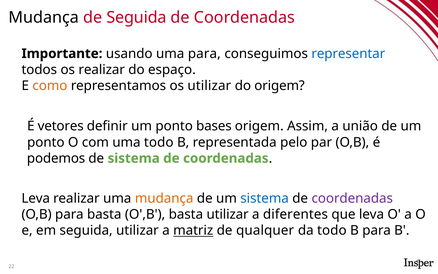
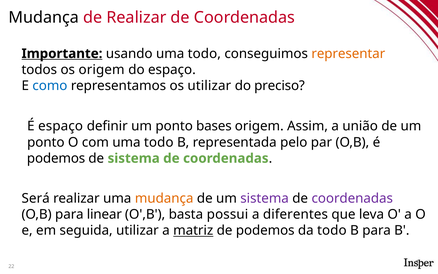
de Seguida: Seguida -> Realizar (136, 18)
Importante underline: none -> present (62, 54)
usando uma para: para -> todo (204, 54)
representar colour: blue -> orange (348, 54)
os realizar: realizar -> origem (102, 70)
como colour: orange -> blue (50, 86)
do origem: origem -> preciso (280, 86)
É vetores: vetores -> espaço (61, 126)
Leva: Leva -> Será (36, 198)
sistema colour: blue -> purple (265, 198)
para basta: basta -> linear (104, 214)
basta utilizar: utilizar -> possui (227, 214)
de qualquer: qualquer -> podemos (265, 230)
